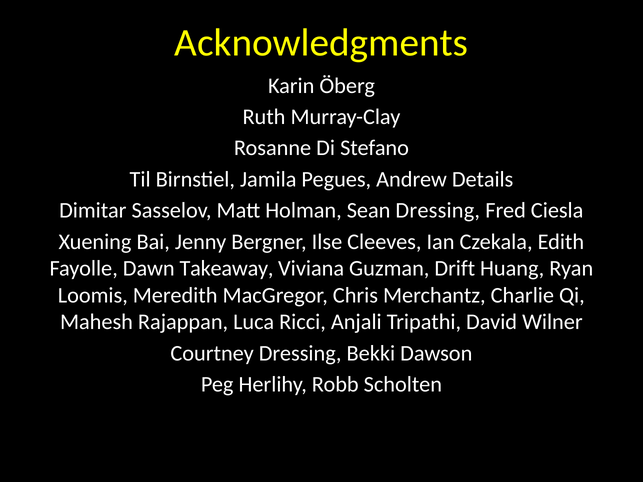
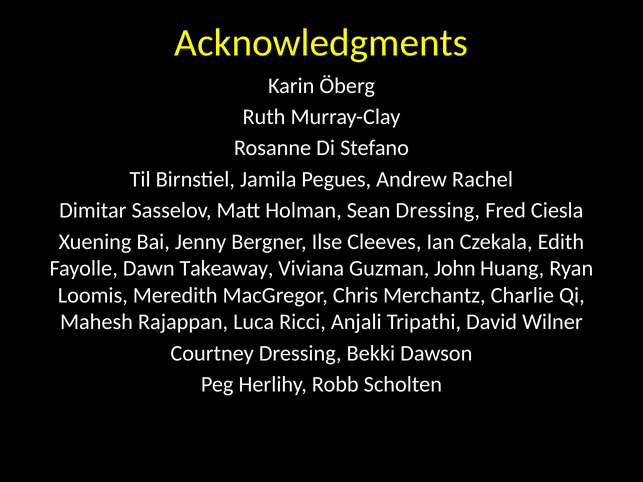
Details: Details -> Rachel (483, 179)
Drift: Drift -> John (455, 269)
